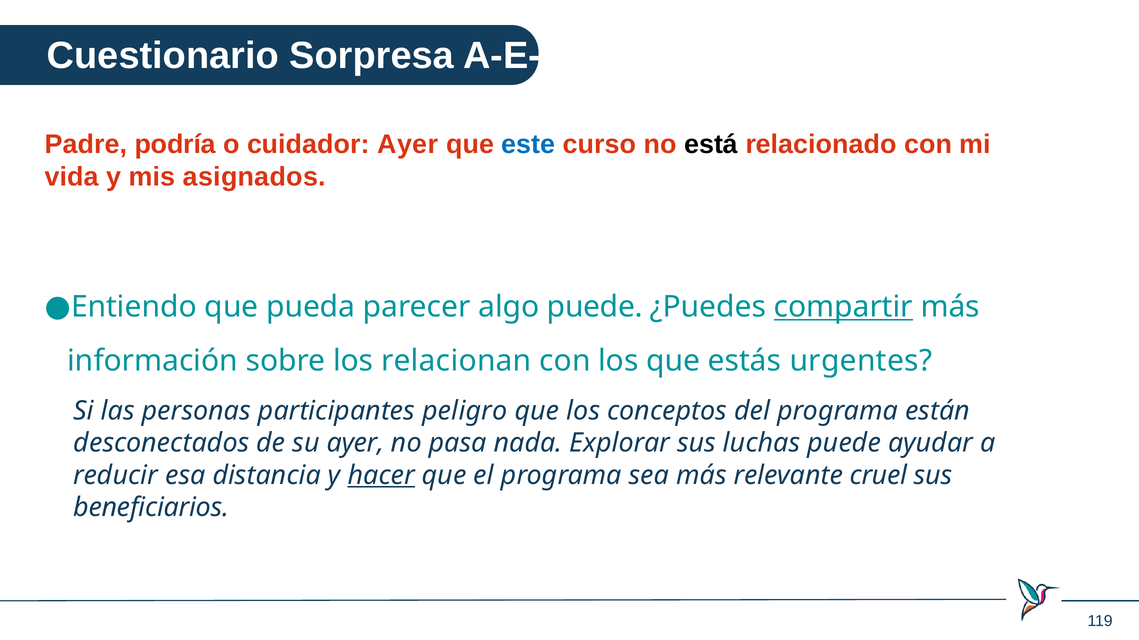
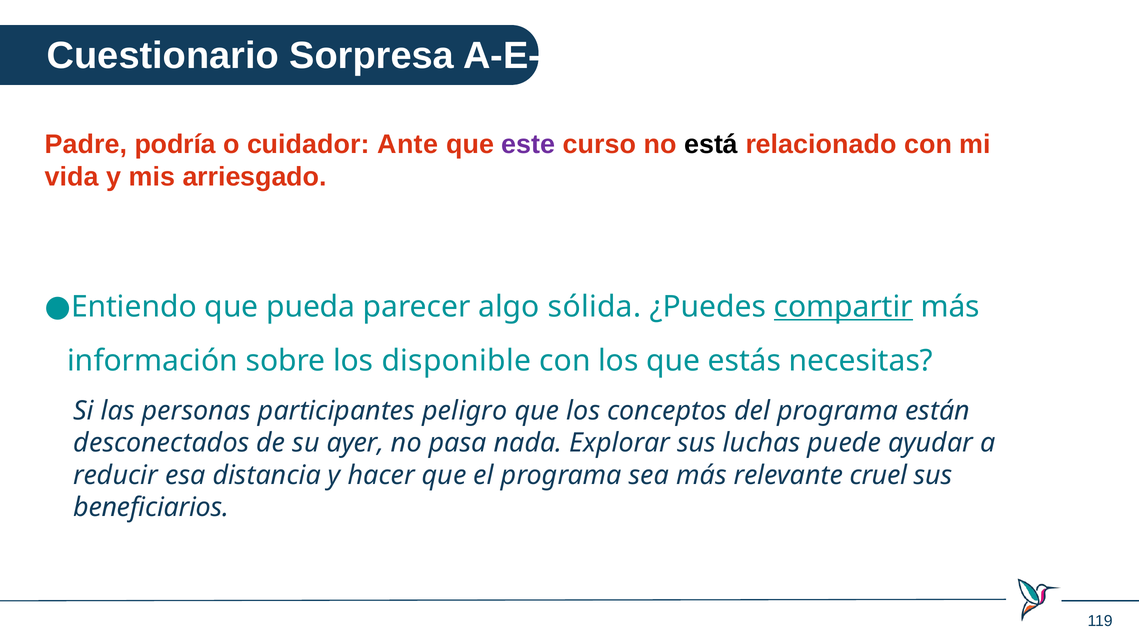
cuidador Ayer: Ayer -> Ante (408, 145)
este colour: blue -> purple (528, 145)
asignados: asignados -> arriesgado (255, 177)
algo puede: puede -> sólida (595, 307)
relacionan: relacionan -> disponible (456, 361)
urgentes: urgentes -> necesitas (861, 361)
hacer underline: present -> none (381, 476)
